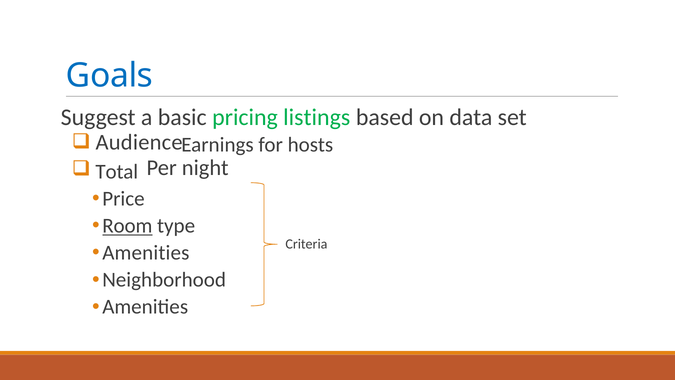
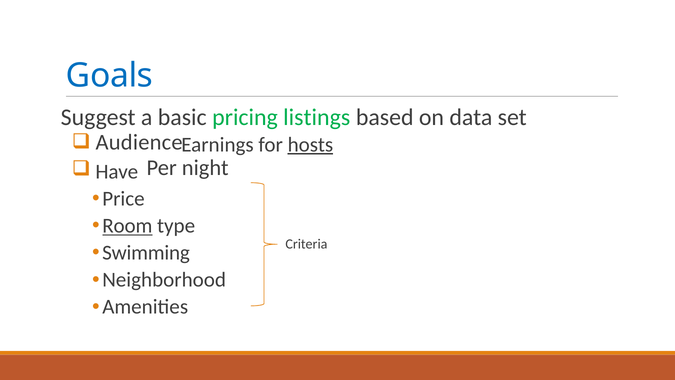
hosts underline: none -> present (310, 145)
Total: Total -> Have (117, 172)
Amenities: Amenities -> Swimming (146, 253)
